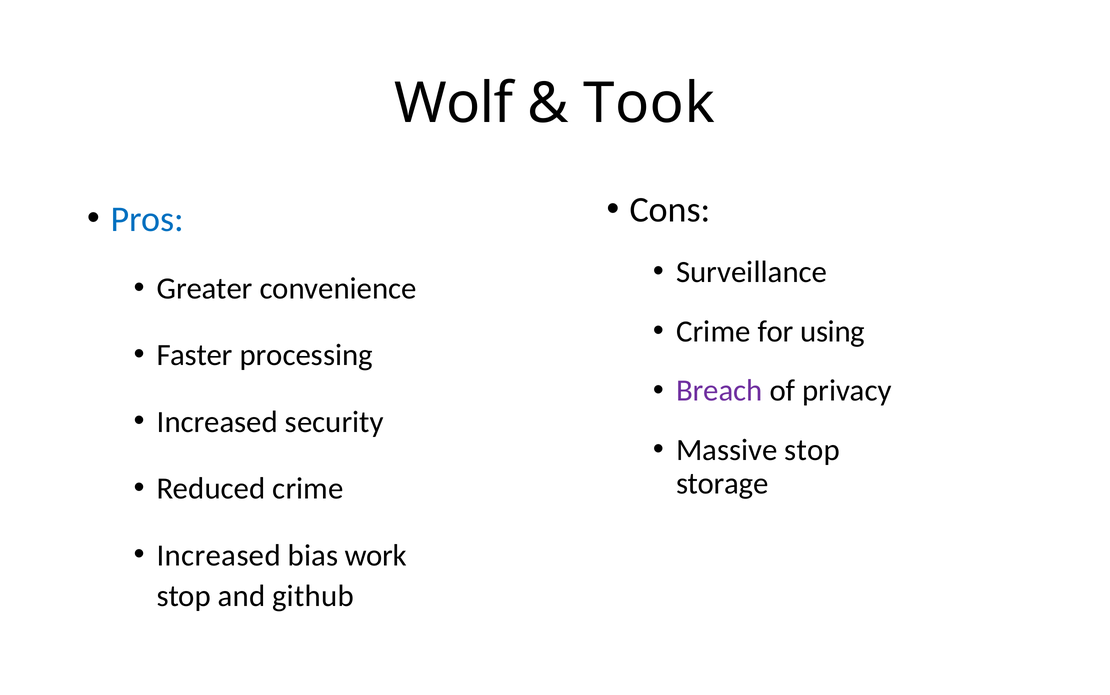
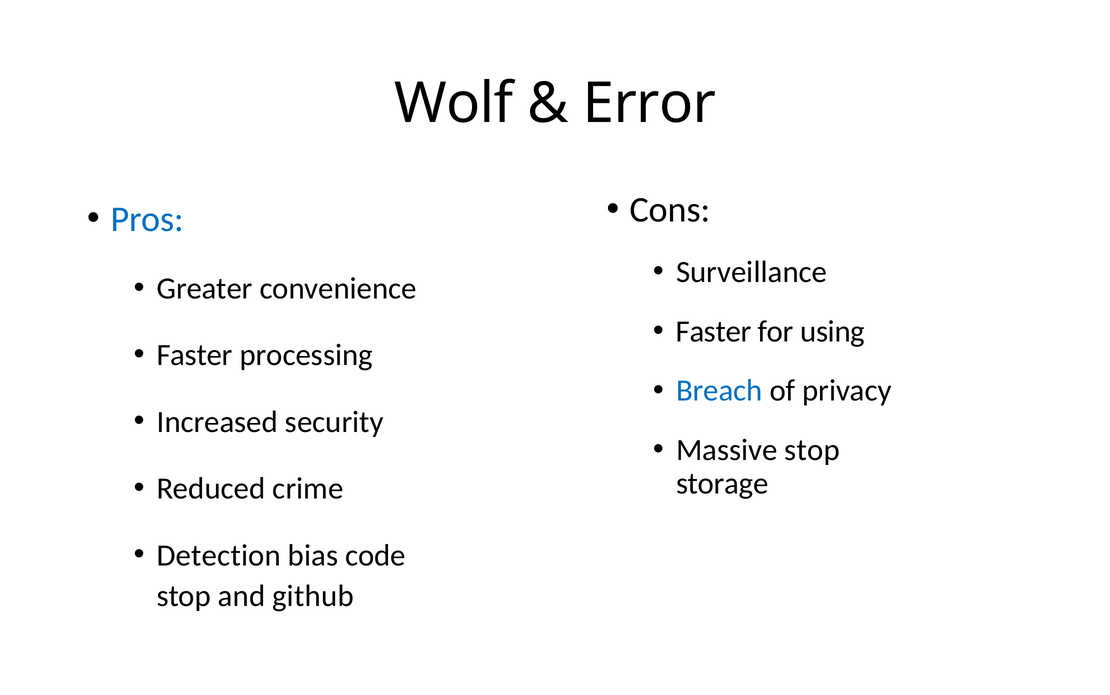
Took: Took -> Error (649, 104)
Crime: Crime -> Faster (714, 331)
Breach colour: purple -> blue (719, 391)
Increased: Increased -> Detection (219, 555)
work: work -> code (375, 555)
